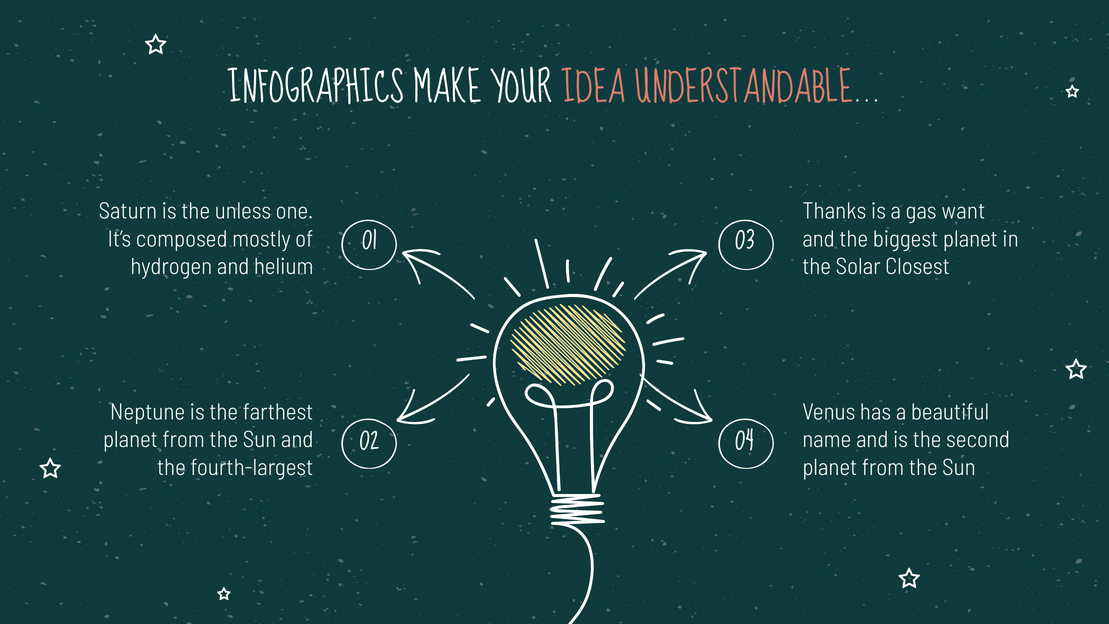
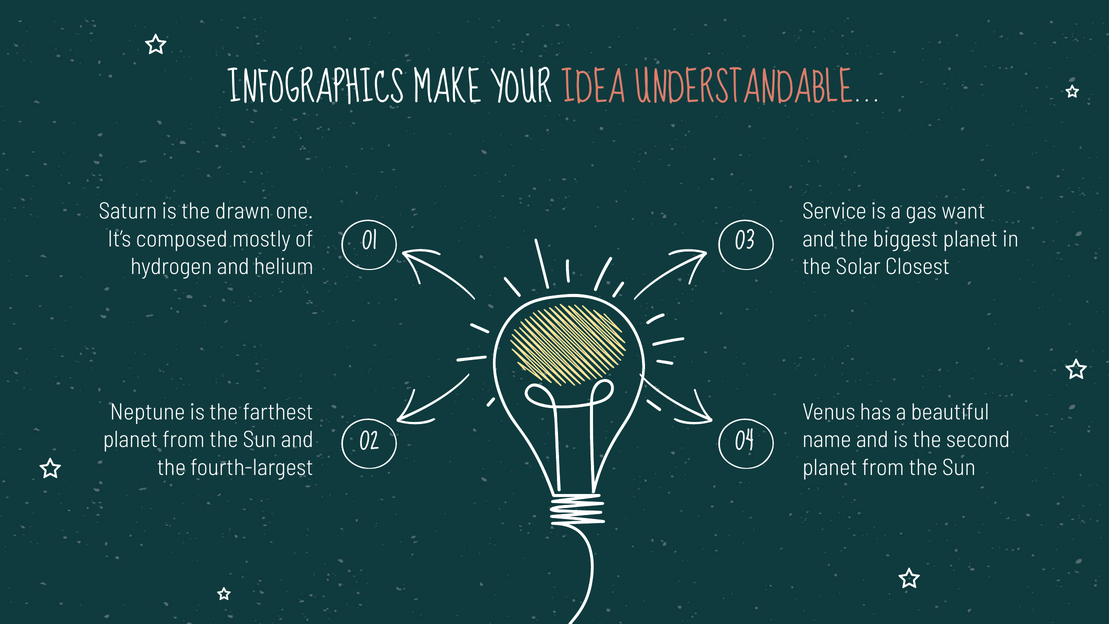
unless: unless -> drawn (243, 211)
Thanks: Thanks -> Service (834, 211)
